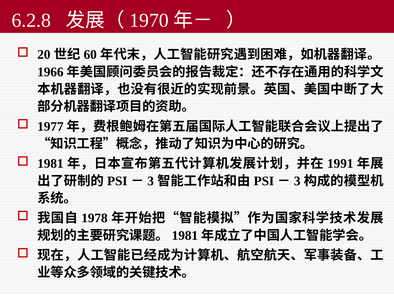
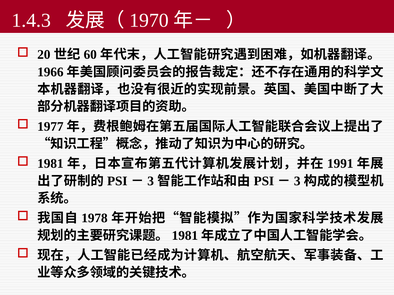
6.2.8: 6.2.8 -> 1.4.3 (31, 21)
